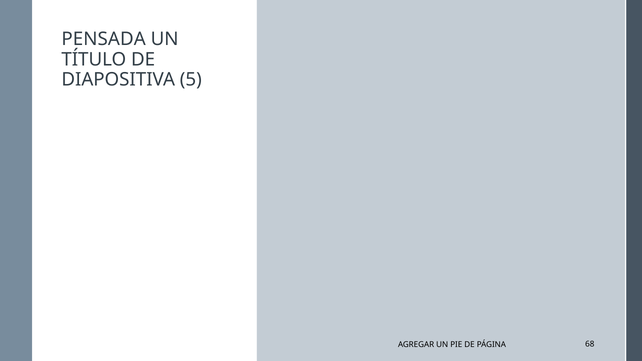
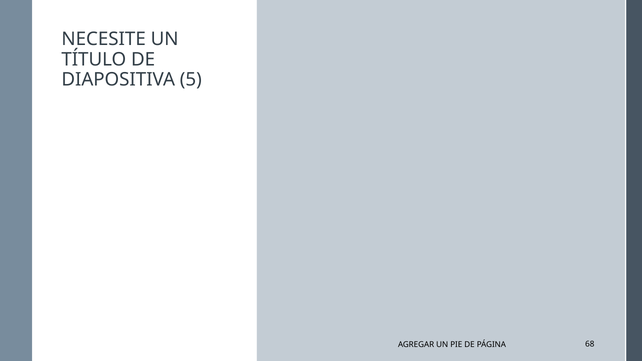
PENSADA: PENSADA -> NECESITE (104, 39)
